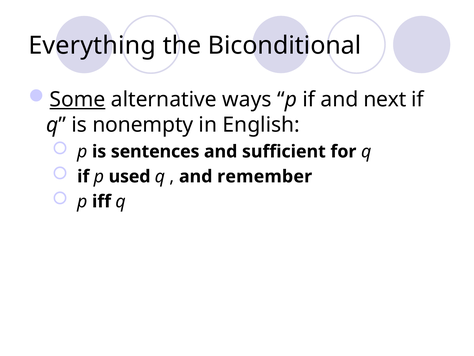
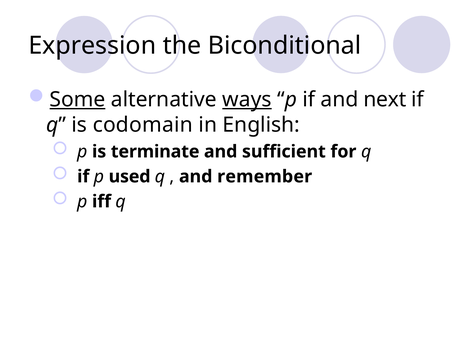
Everything: Everything -> Expression (92, 46)
ways underline: none -> present (247, 99)
nonempty: nonempty -> codomain (143, 125)
sentences: sentences -> terminate (155, 151)
